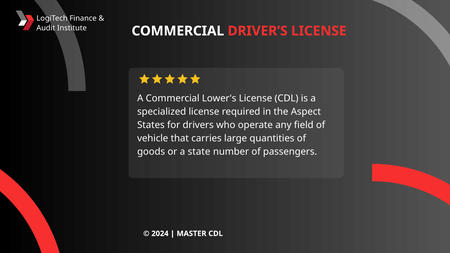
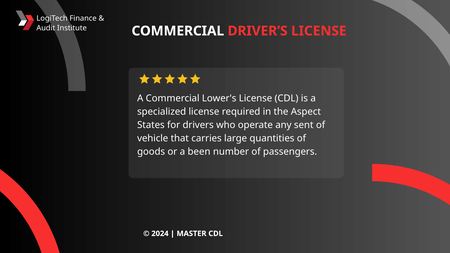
field: field -> sent (304, 125)
state: state -> been (199, 152)
